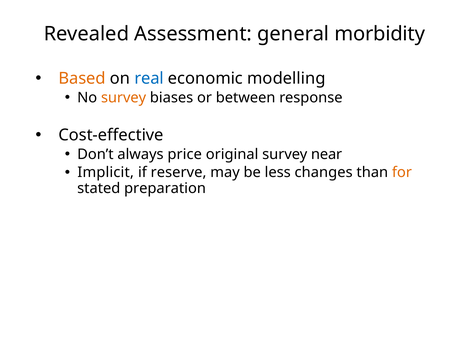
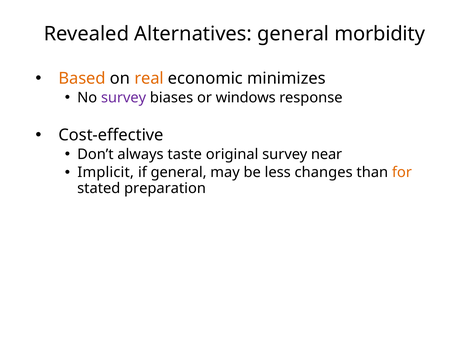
Assessment: Assessment -> Alternatives (193, 34)
real colour: blue -> orange (149, 78)
modelling: modelling -> minimizes (286, 78)
survey colour: orange -> purple (124, 98)
between: between -> windows (246, 98)
price: price -> taste (185, 155)
if reserve: reserve -> general (179, 173)
